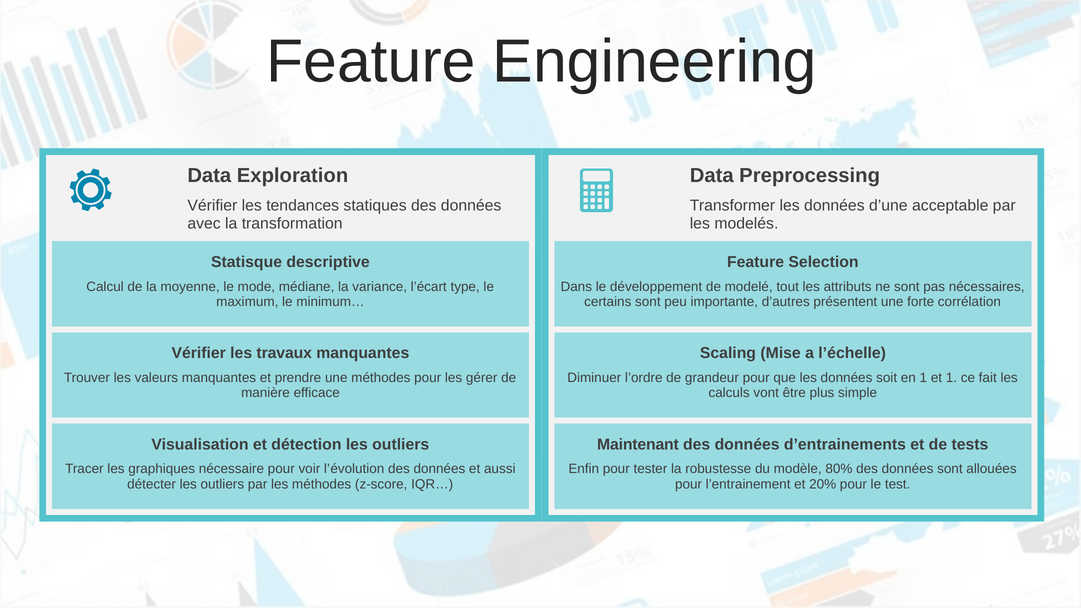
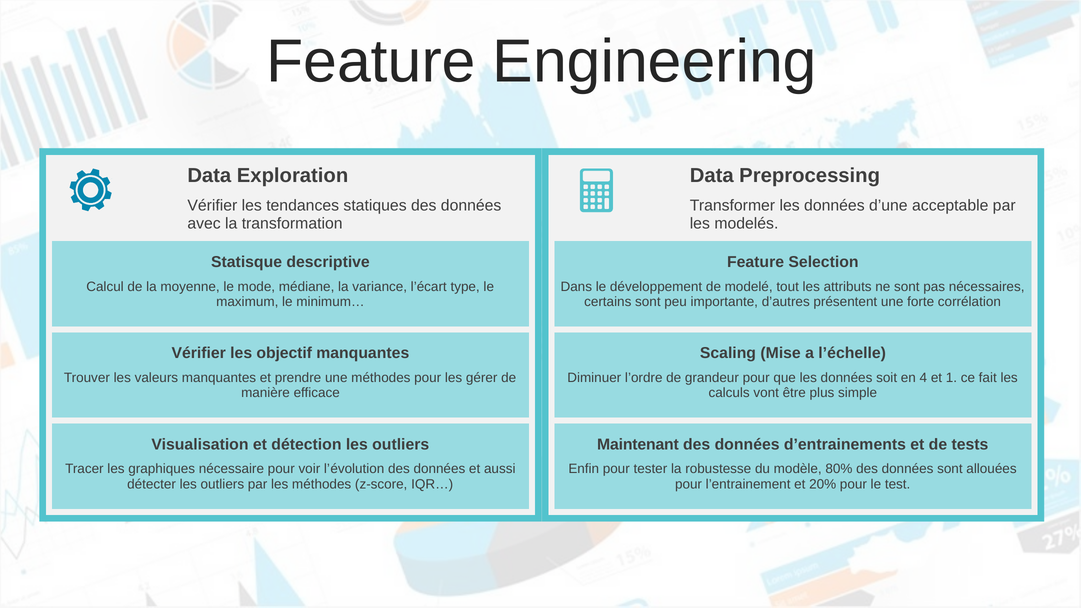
travaux: travaux -> objectif (284, 353)
en 1: 1 -> 4 (923, 378)
